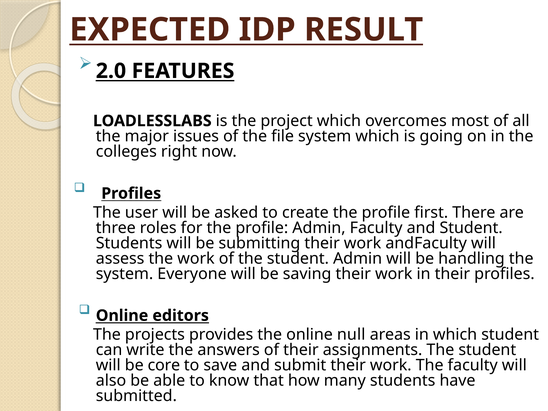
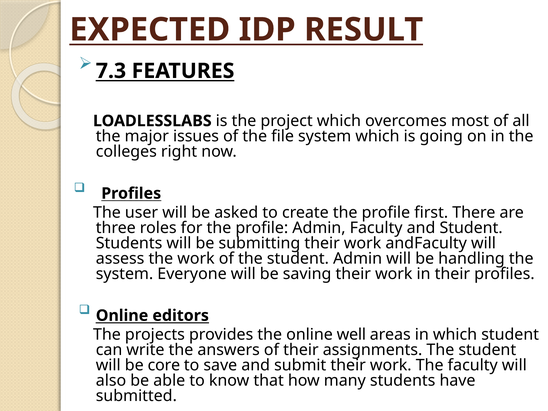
2.0: 2.0 -> 7.3 (111, 71)
null: null -> well (351, 335)
